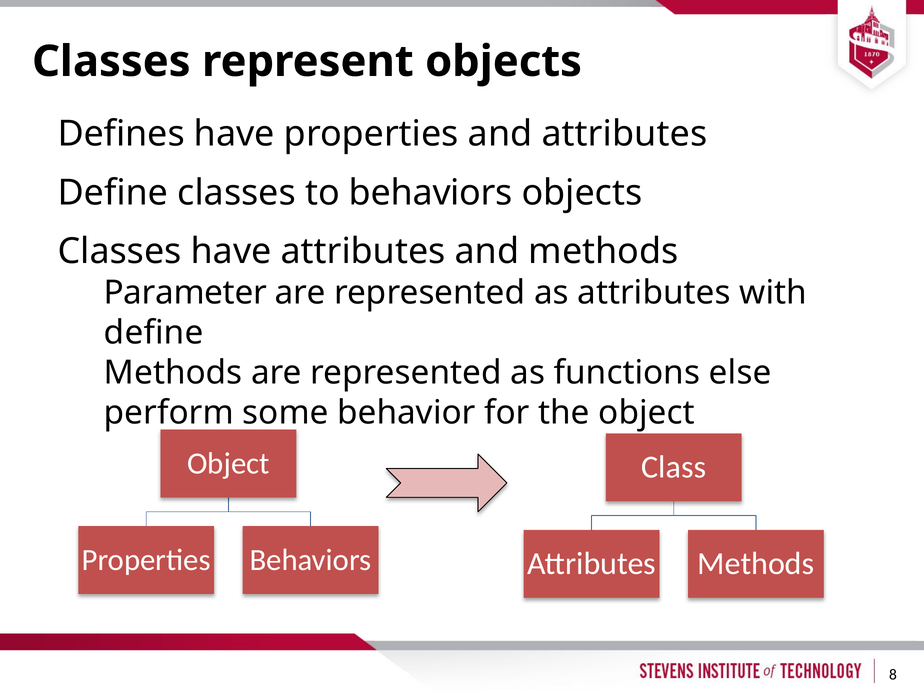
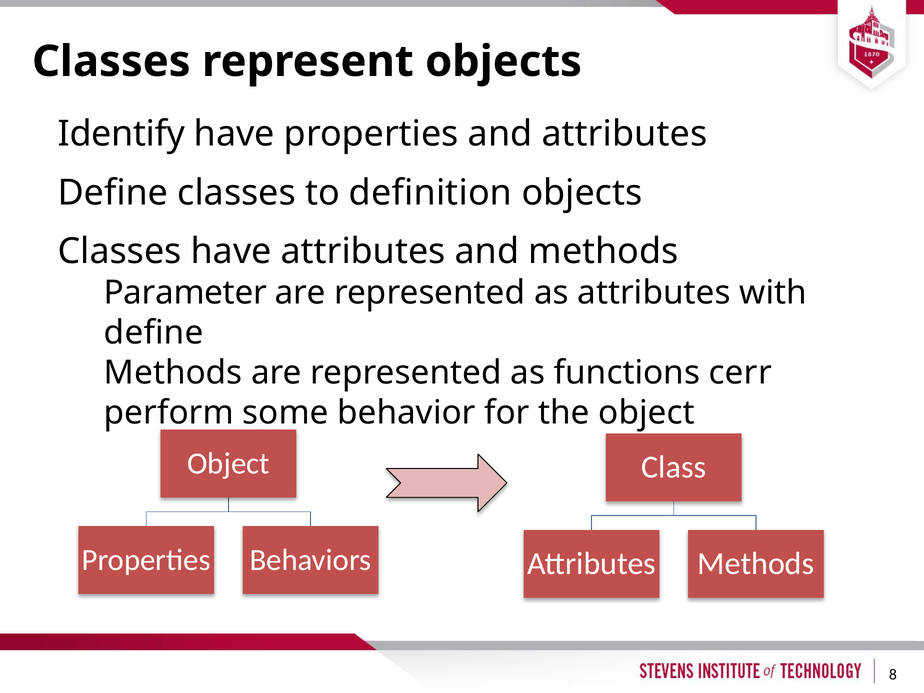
Defines: Defines -> Identify (121, 134)
to behaviors: behaviors -> definition (431, 193)
else: else -> cerr (740, 373)
